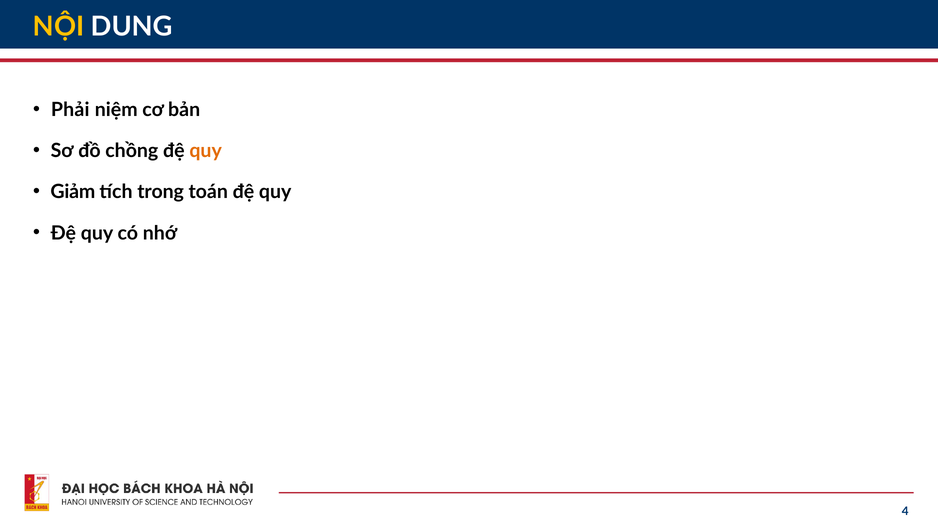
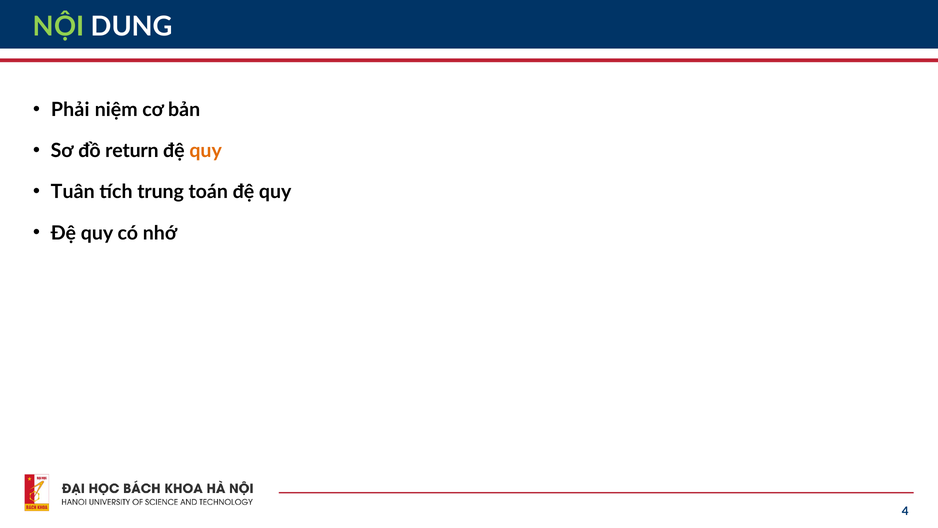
NỘI colour: yellow -> light green (59, 27)
chồng: chồng -> return (132, 151)
Giảm: Giảm -> Tuân (73, 192)
trong: trong -> trung (161, 192)
